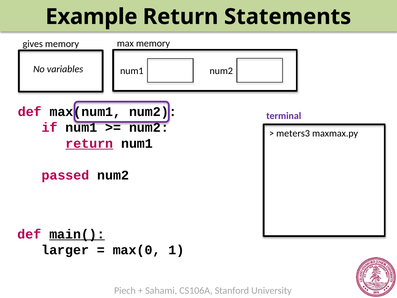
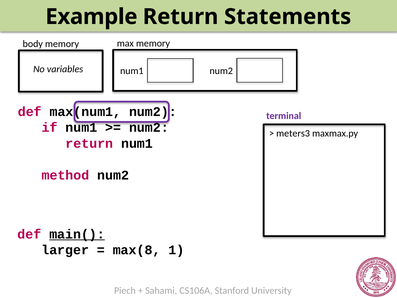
gives: gives -> body (33, 44)
return underline: present -> none (89, 143)
passed: passed -> method (65, 175)
max(0: max(0 -> max(8 (137, 250)
